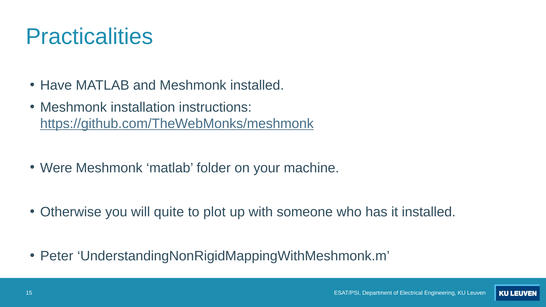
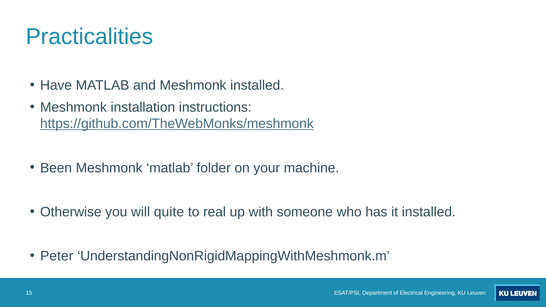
Were: Were -> Been (56, 168)
plot: plot -> real (215, 212)
